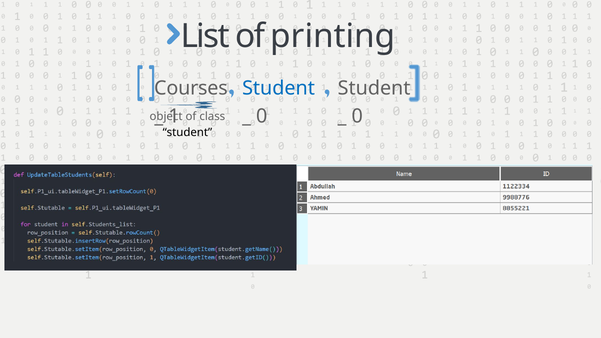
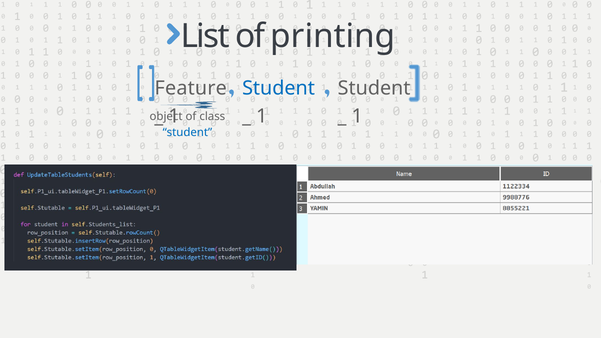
Courses: Courses -> Feature (191, 88)
0: 0 -> 1 (262, 116)
0: 0 -> 1 (357, 116)
student colour: black -> blue (187, 133)
